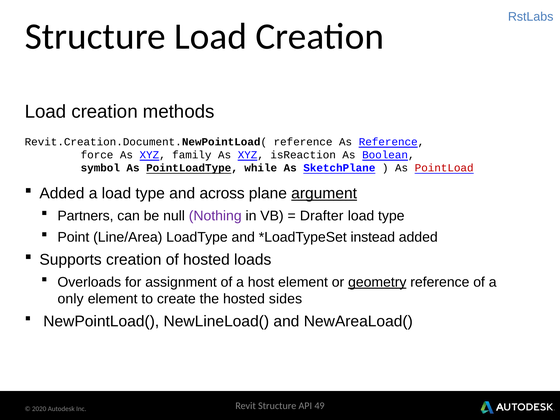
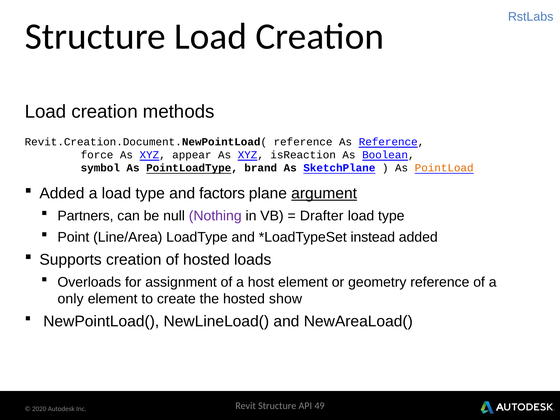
family: family -> appear (192, 155)
while: while -> brand (261, 168)
PointLoad colour: red -> orange (444, 168)
across: across -> factors (222, 194)
geometry underline: present -> none (377, 282)
sides: sides -> show (286, 299)
